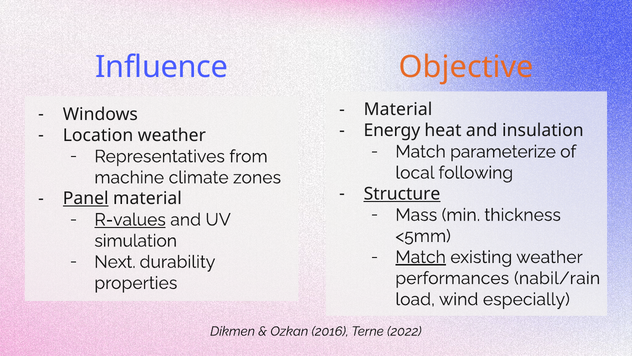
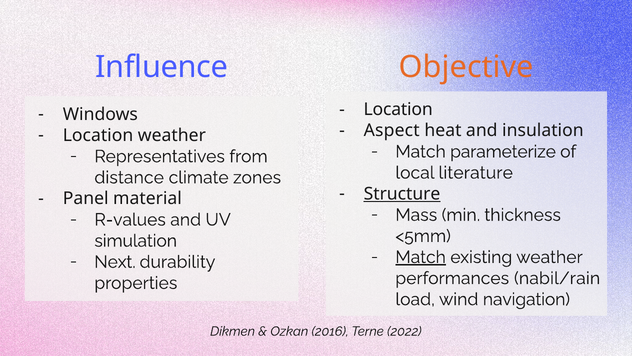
Material: Material -> Location (398, 109)
Energy: Energy -> Aspect (392, 130)
following: following -> literature (476, 173)
machine: machine -> distance (129, 177)
Panel underline: present -> none (86, 198)
R-values underline: present -> none (130, 219)
especially: especially -> navigation (526, 299)
